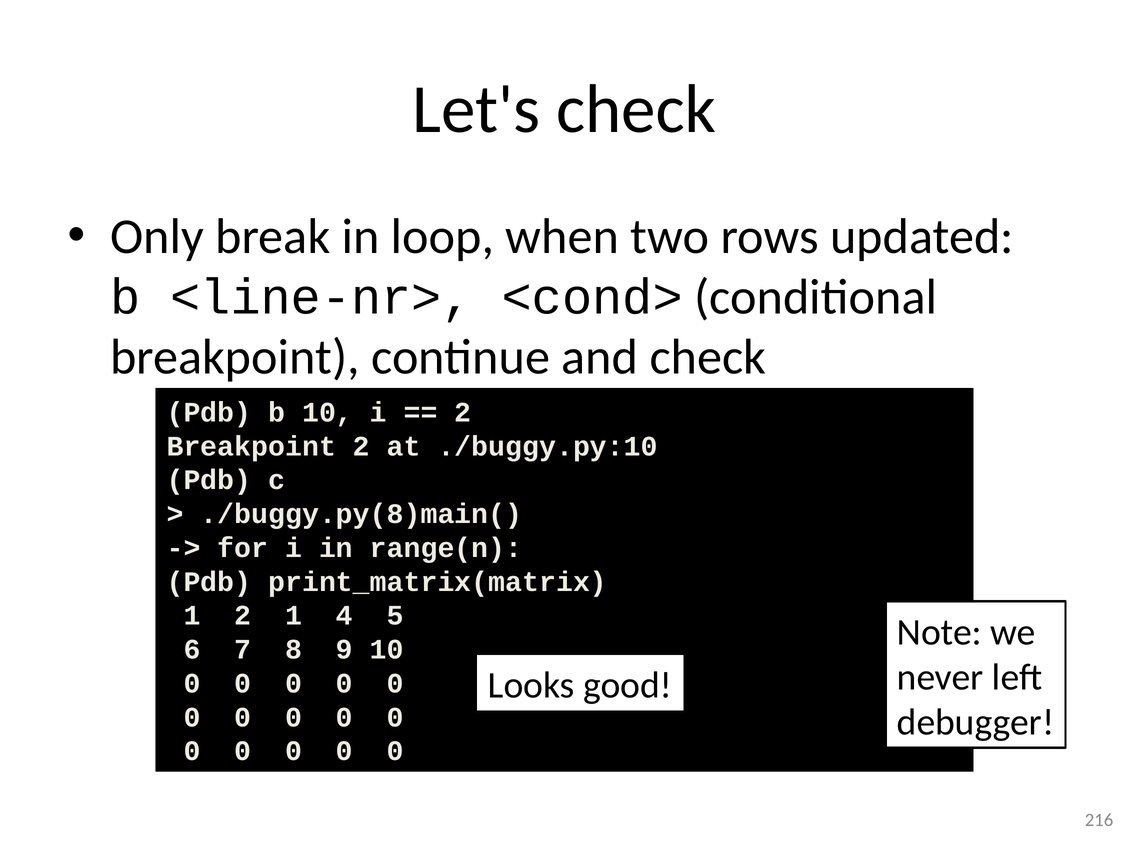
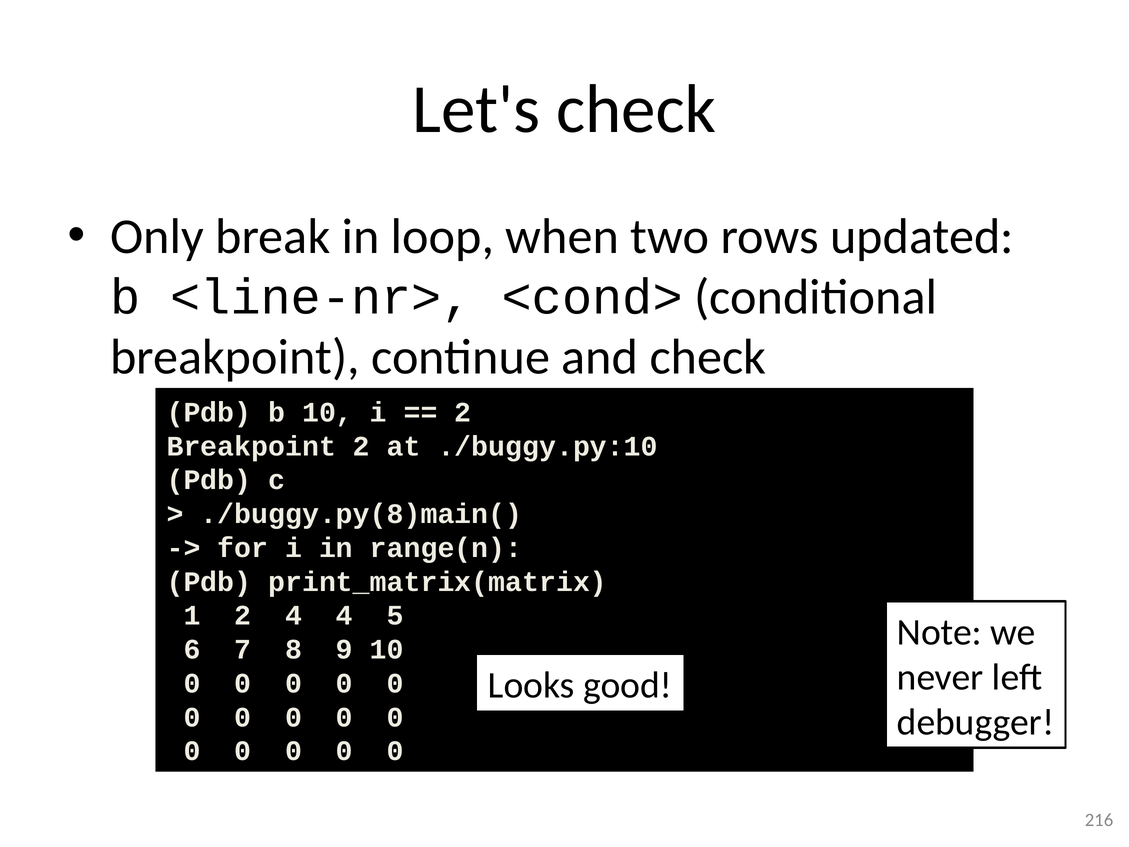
2 1: 1 -> 4 (294, 615)
